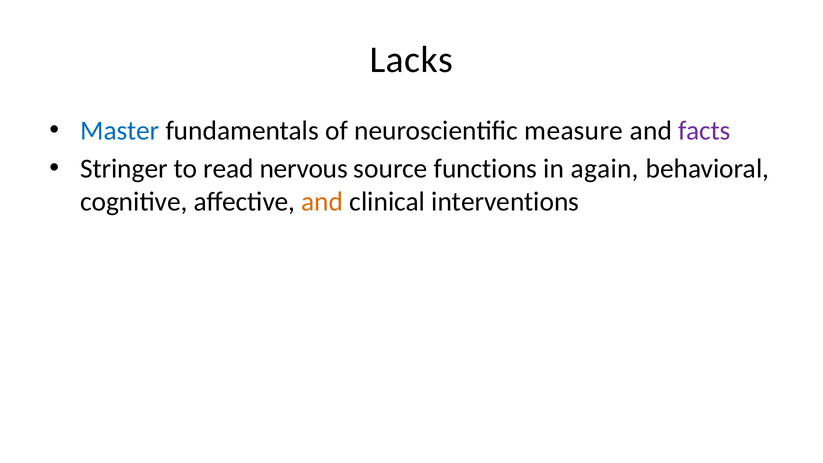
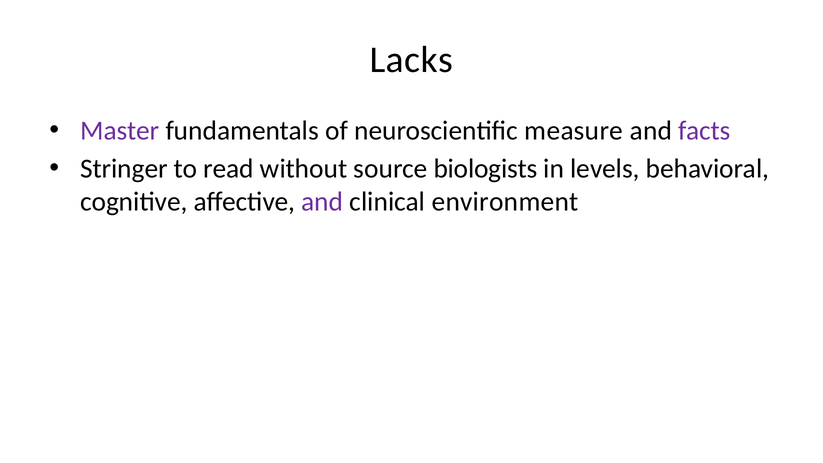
Master colour: blue -> purple (120, 131)
nervous: nervous -> without (304, 169)
functions: functions -> biologists (486, 169)
again: again -> levels (605, 169)
and colour: orange -> purple (322, 202)
interventions: interventions -> environment (505, 202)
